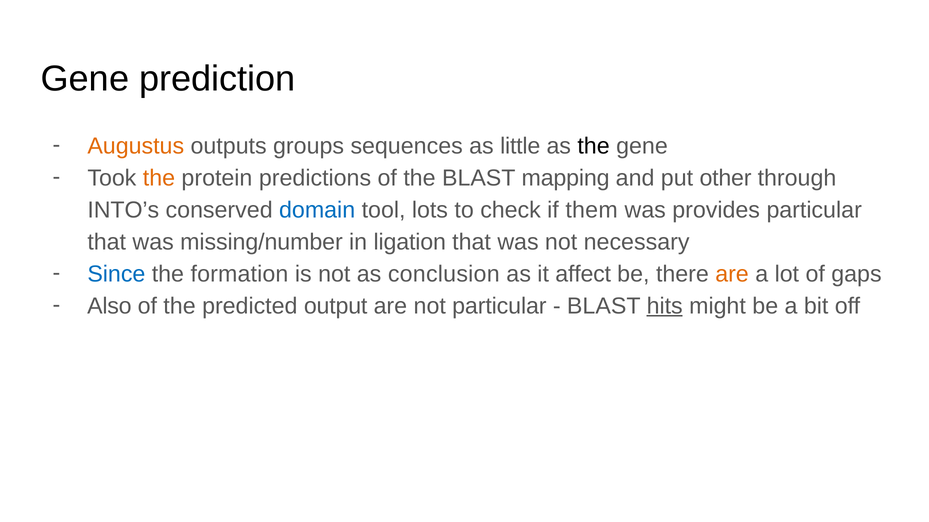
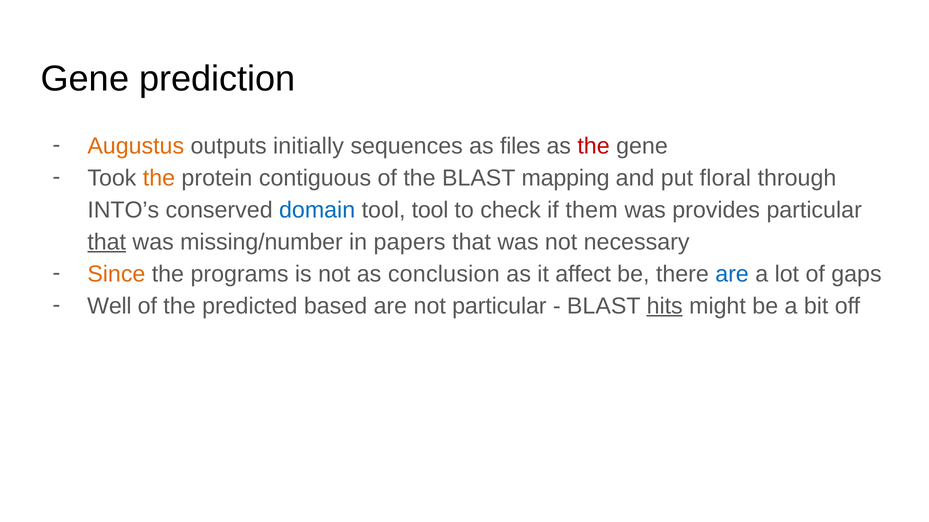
groups: groups -> initially (309, 146)
little: little -> files (520, 146)
the colour: black -> red (594, 146)
predictions: predictions -> contiguous (315, 178)
other: other -> floral (725, 178)
tool lots: lots -> tool (430, 210)
that underline: none -> present (107, 242)
ligation: ligation -> papers (410, 242)
Since colour: blue -> orange (116, 274)
formation: formation -> programs (240, 274)
are colour: orange -> blue (732, 274)
Also: Also -> Well (109, 306)
output: output -> based (336, 306)
